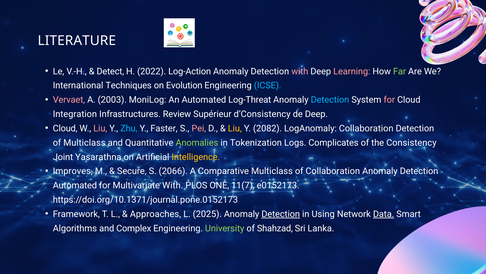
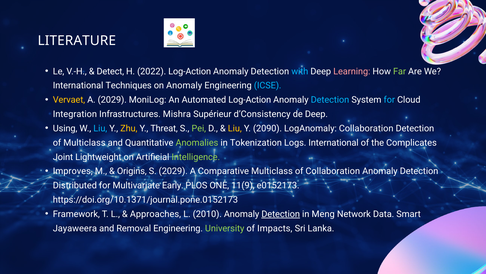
with colour: pink -> light blue (300, 71)
on Evolution: Evolution -> Anomaly (184, 85)
Vervaet colour: pink -> yellow (69, 100)
A 2003: 2003 -> 2029 (112, 100)
Automated Log-Threat: Log-Threat -> Log-Action (250, 100)
for colour: pink -> light blue (389, 100)
Review: Review -> Mishra (177, 114)
Cloud: Cloud -> Using (65, 128)
Liu colour: pink -> light blue (100, 128)
Zhu colour: light blue -> yellow (129, 128)
Faster: Faster -> Threat (164, 128)
Pei colour: pink -> light green (199, 128)
2082: 2082 -> 2090 (267, 128)
Logs Complicates: Complicates -> International (334, 142)
Consistency: Consistency -> Complicates (411, 142)
Yasarathna: Yasarathna -> Lightweight (98, 157)
Intelligence colour: yellow -> light green (196, 157)
Secure: Secure -> Origins (132, 171)
S 2066: 2066 -> 2029 (173, 171)
Automated: Automated -> Distributed (75, 185)
Multivariate With: With -> Early (173, 185)
11(7: 11(7 -> 11(9 (243, 185)
2025: 2025 -> 2010 (207, 214)
Using: Using -> Meng (323, 214)
Data underline: present -> none (384, 214)
Algorithms: Algorithms -> Jayaweera (75, 228)
Complex: Complex -> Removal (134, 228)
Shahzad: Shahzad -> Impacts (275, 228)
